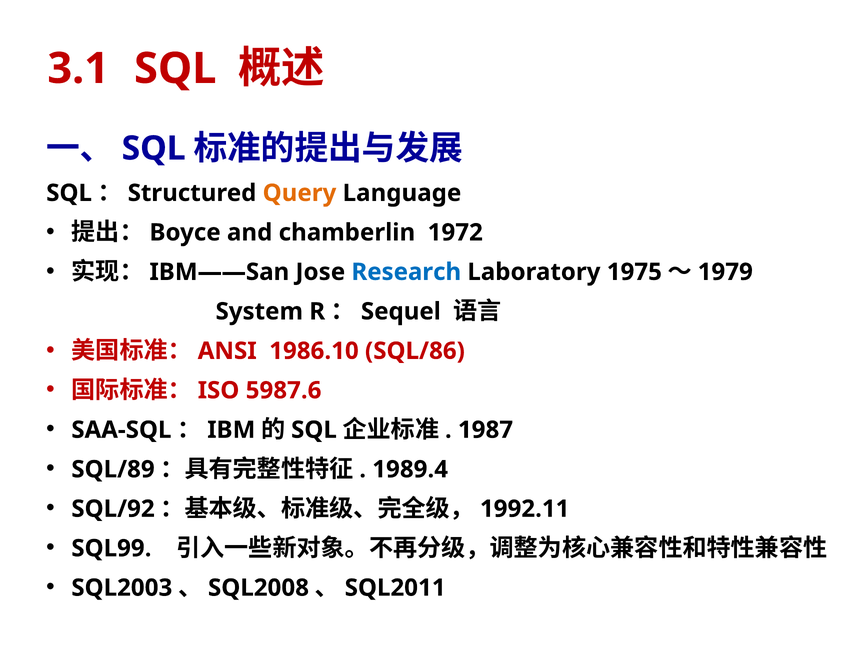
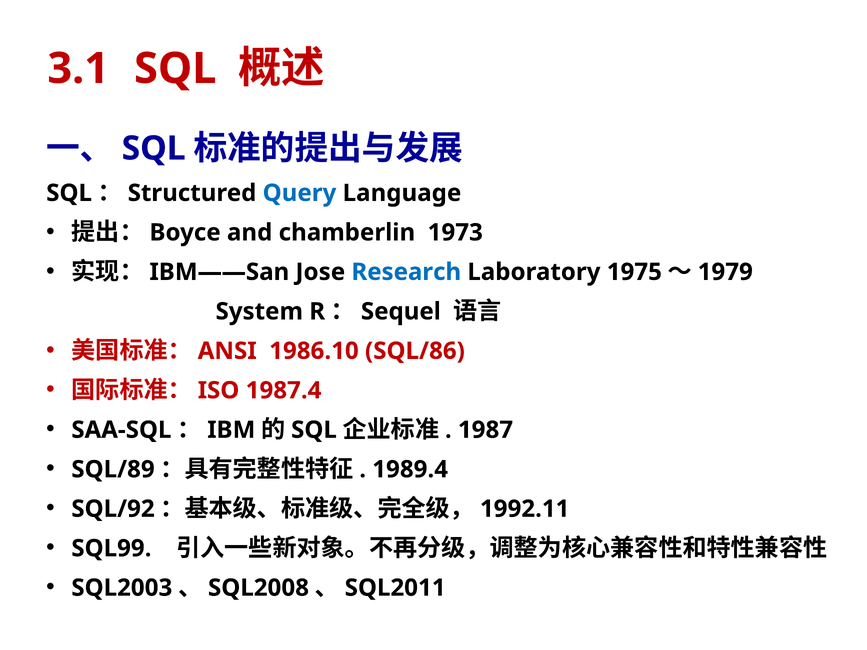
Query colour: orange -> blue (299, 193)
1972: 1972 -> 1973 (455, 233)
5987.6: 5987.6 -> 1987.4 (284, 391)
